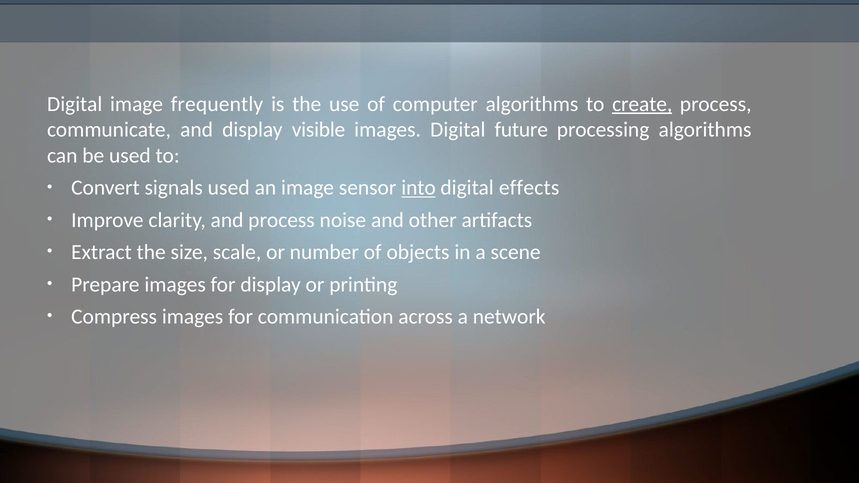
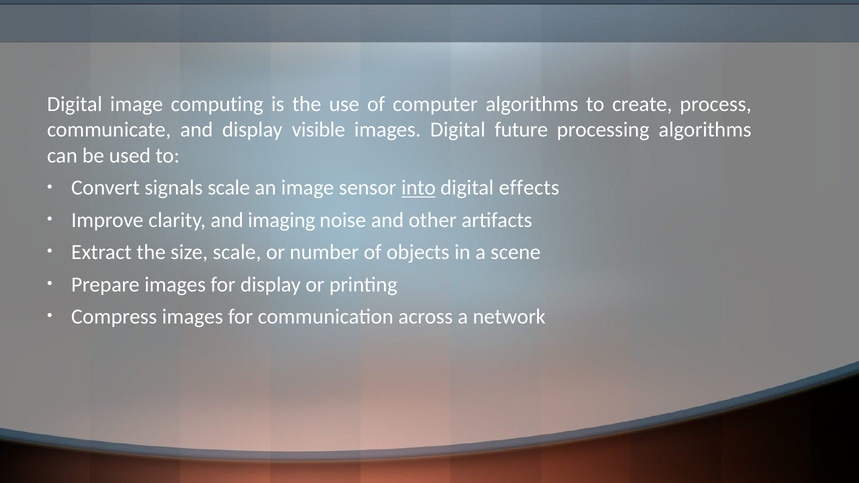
frequently: frequently -> computing (217, 104)
create underline: present -> none (642, 104)
signals used: used -> scale (229, 188)
and process: process -> imaging (282, 220)
